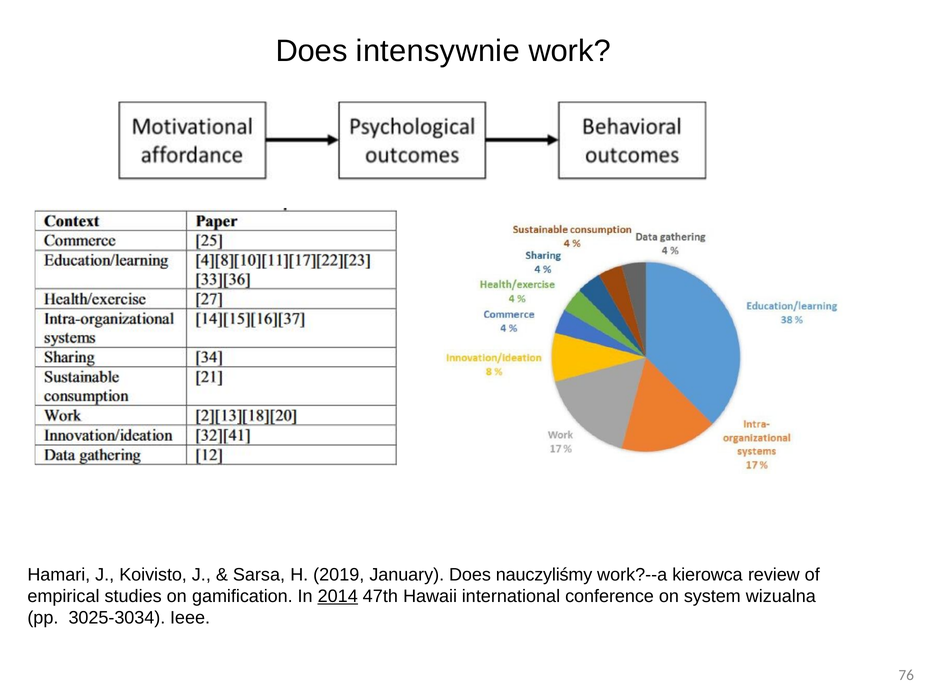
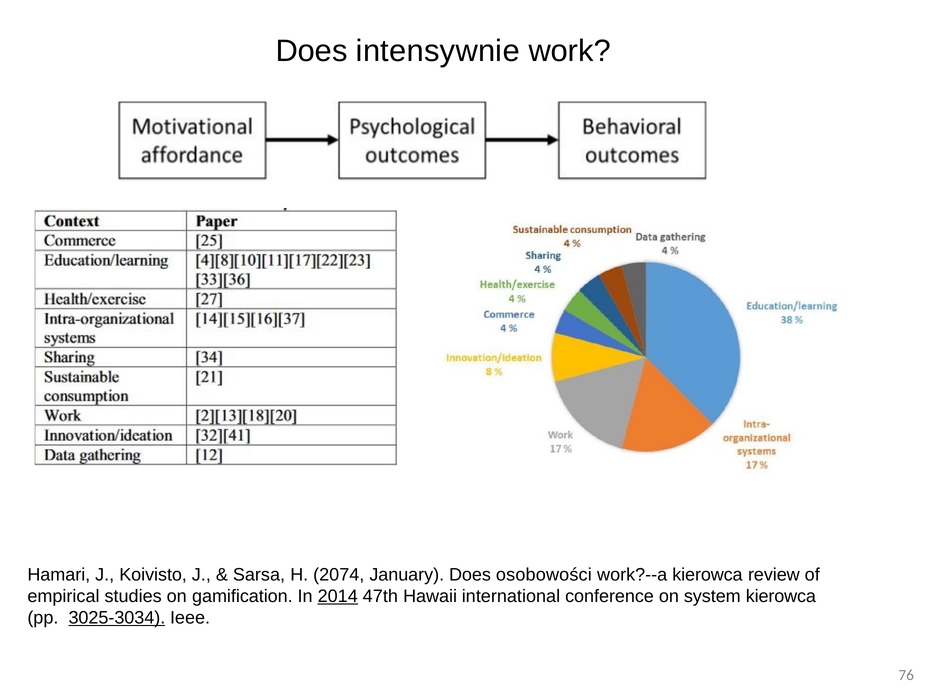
2019: 2019 -> 2074 (339, 575)
nauczyliśmy: nauczyliśmy -> osobowości (544, 575)
system wizualna: wizualna -> kierowca (781, 596)
3025-3034 underline: none -> present (117, 618)
